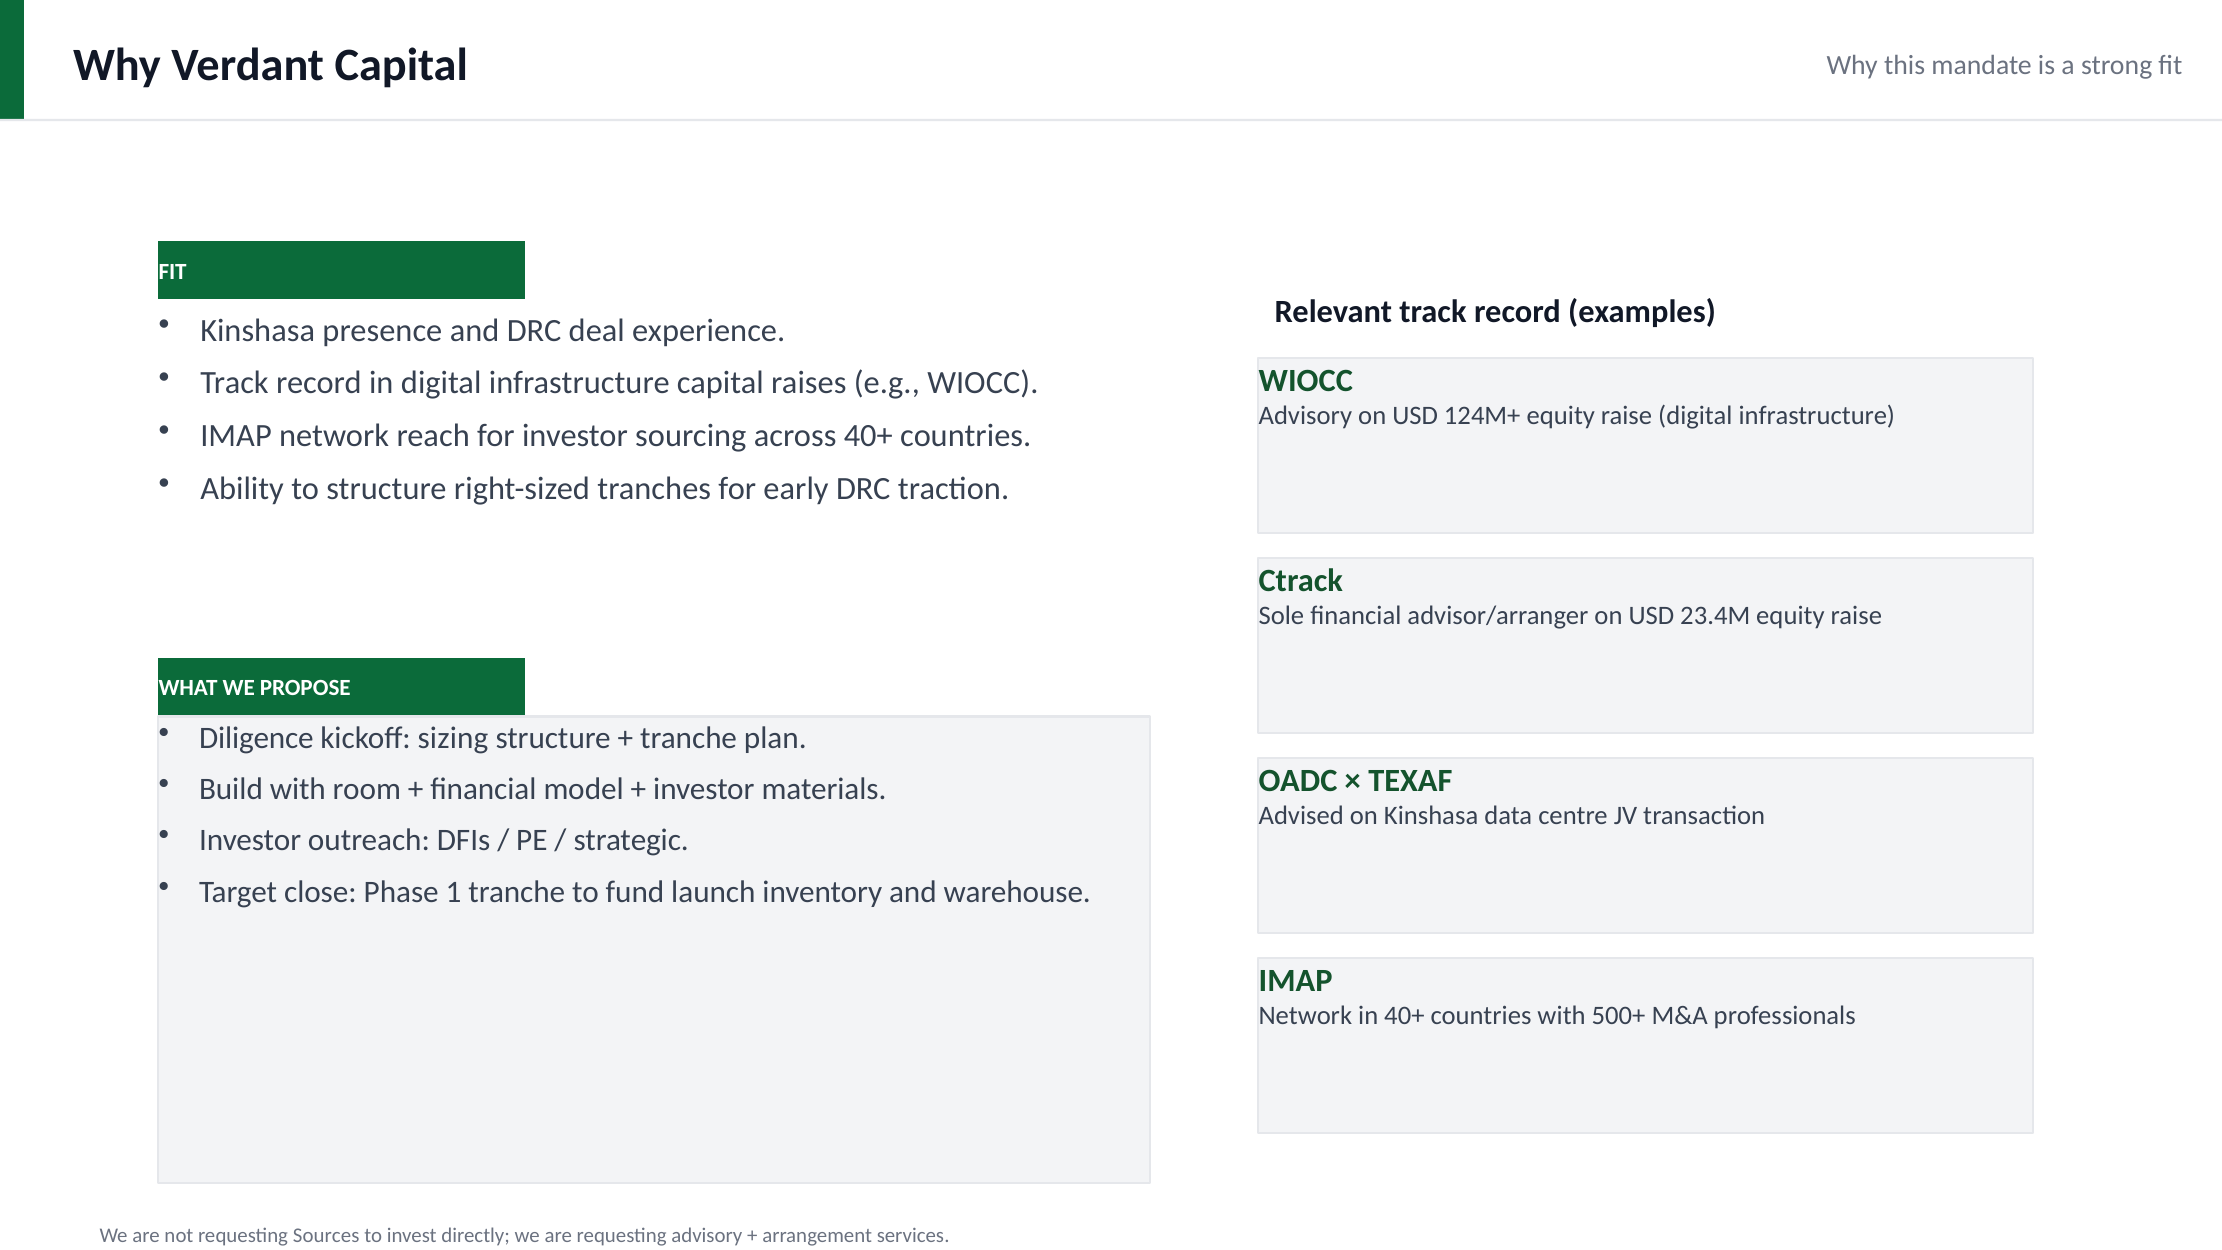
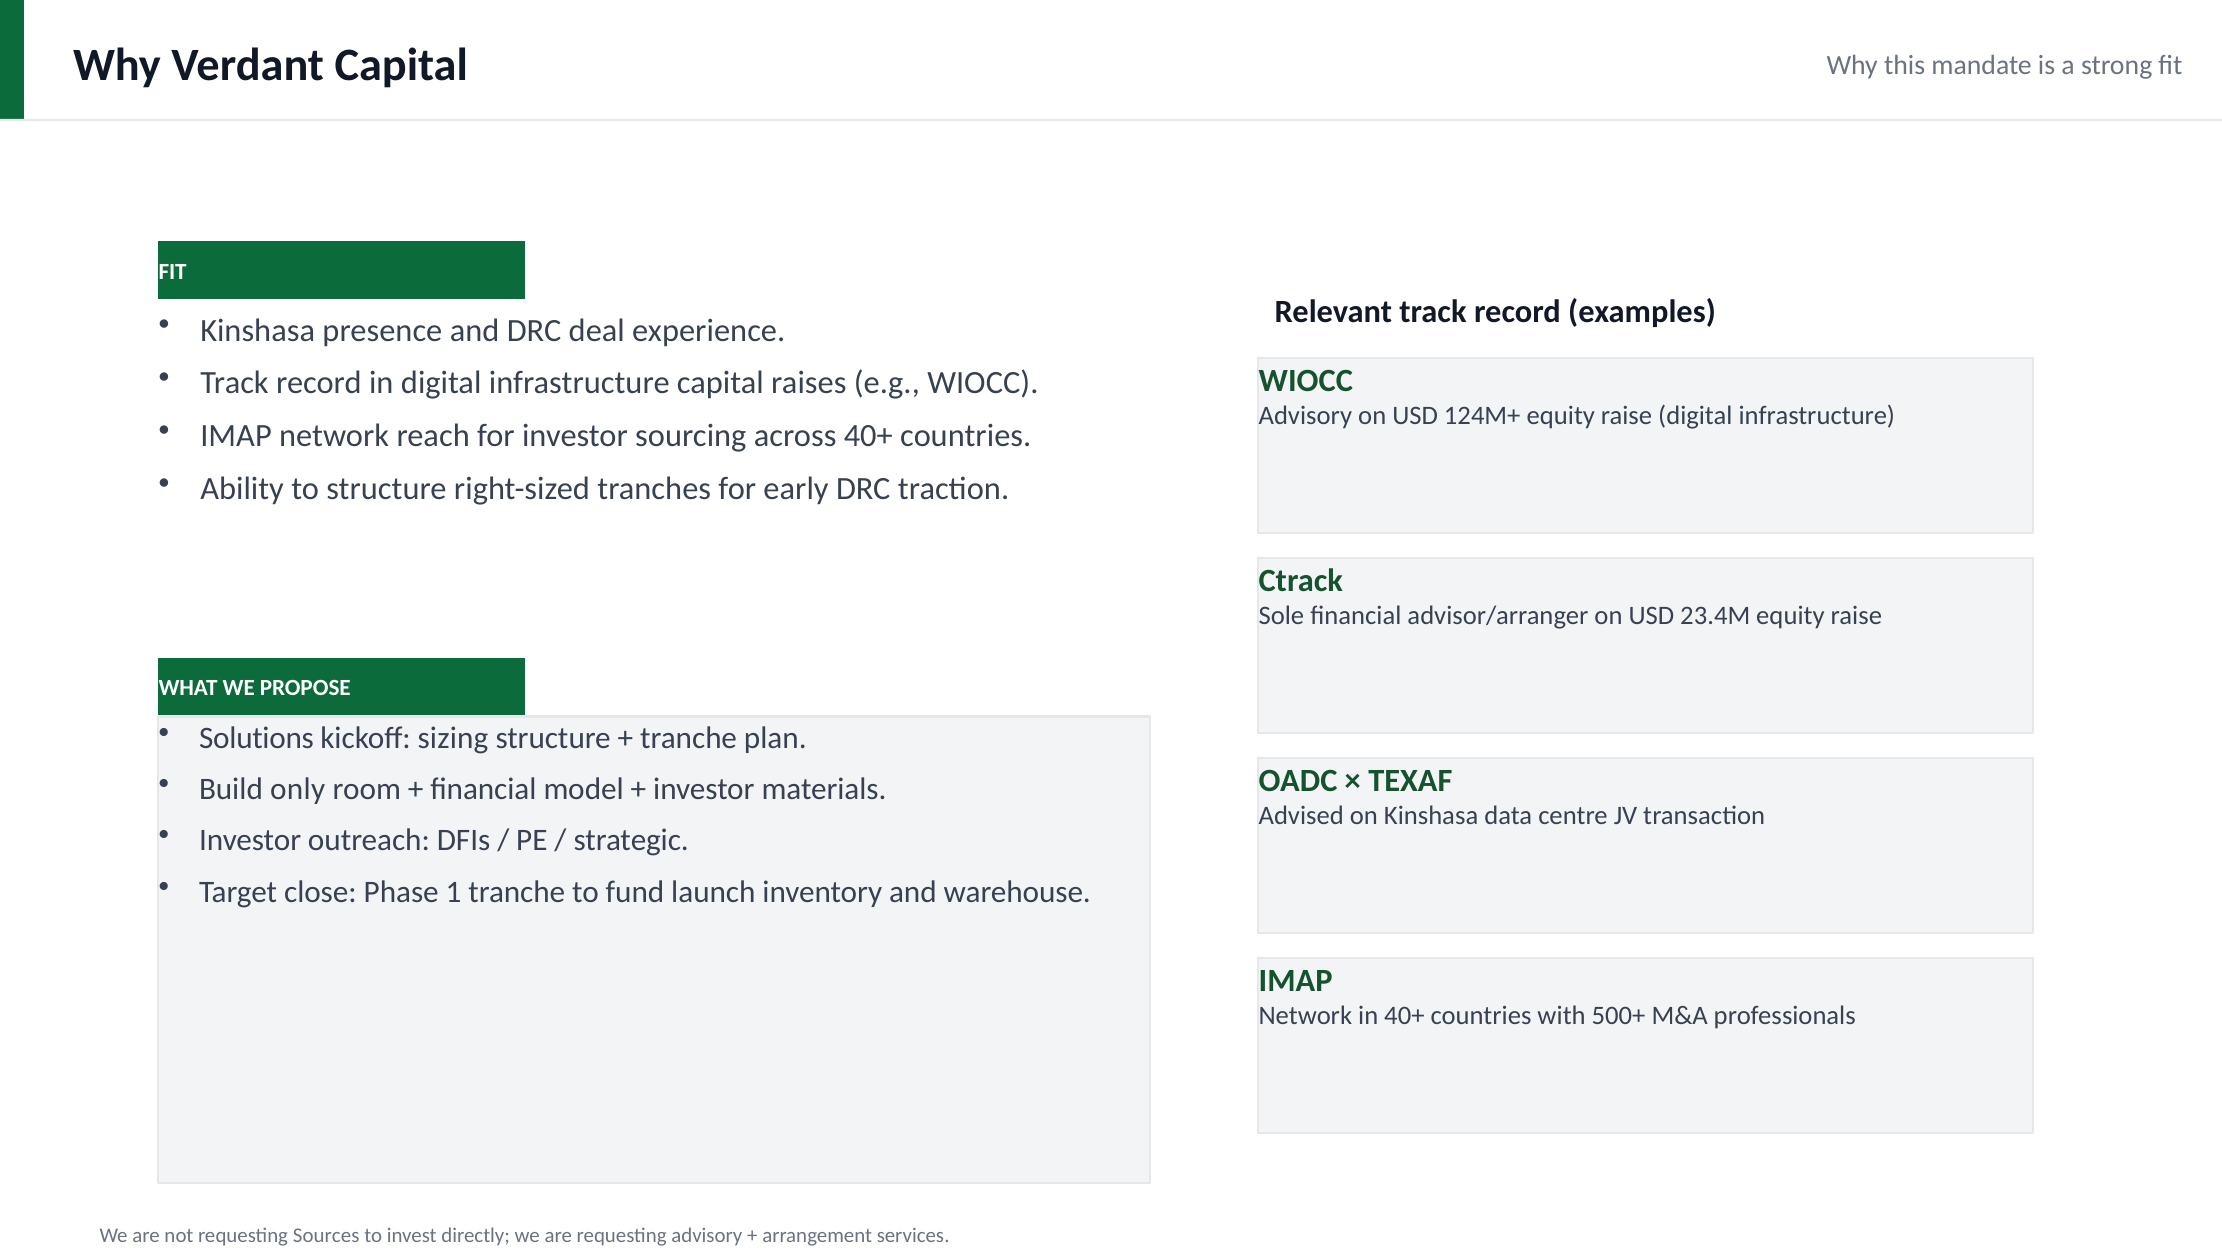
Diligence: Diligence -> Solutions (257, 738)
Build with: with -> only (298, 789)
